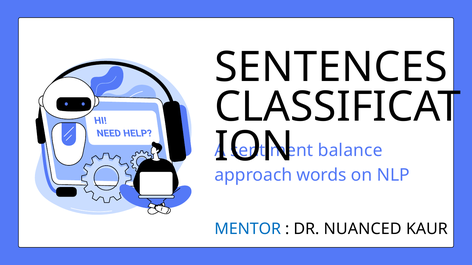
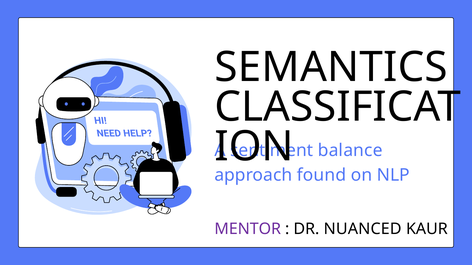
SENTENCES: SENTENCES -> SEMANTICS (331, 67)
words: words -> found (321, 175)
MENTOR colour: blue -> purple (248, 229)
